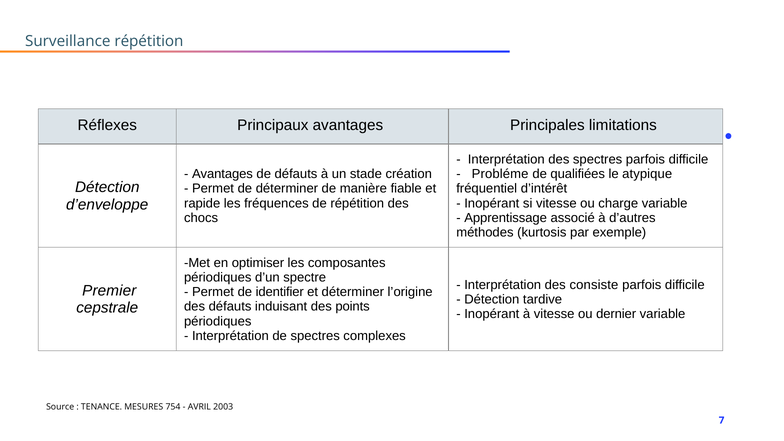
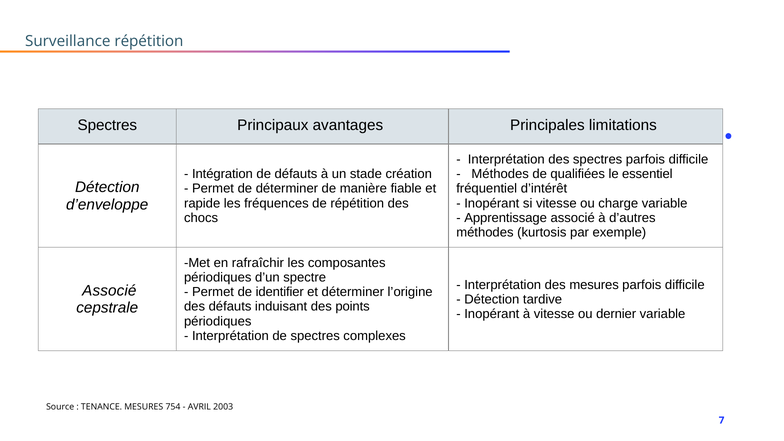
Réflexes: Réflexes -> Spectres (107, 125)
Avantages: Avantages -> Intégration (222, 174)
Probléme: Probléme -> Méthodes (500, 174)
atypique: atypique -> essentiel (647, 174)
optimiser: optimiser -> rafraîchir (258, 263)
des consiste: consiste -> mesures (594, 285)
Premier: Premier -> Associé (109, 291)
